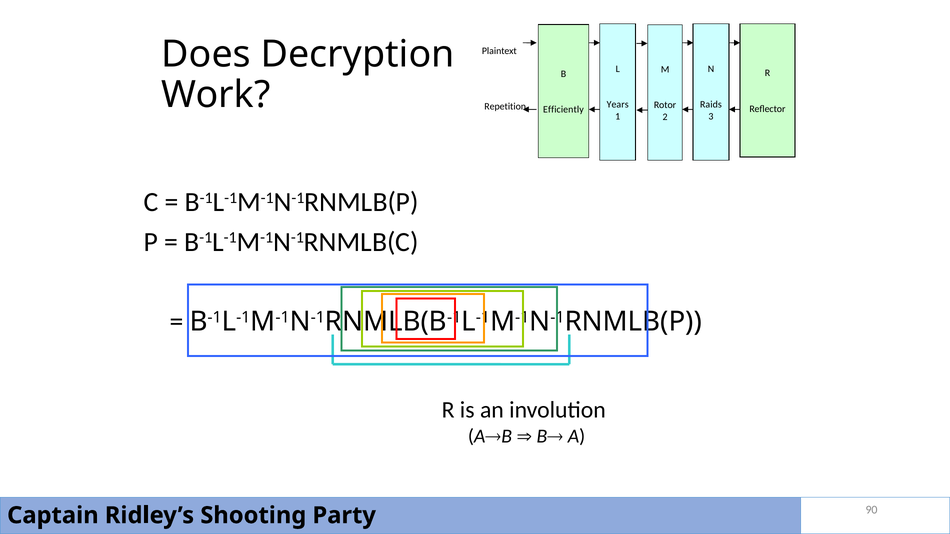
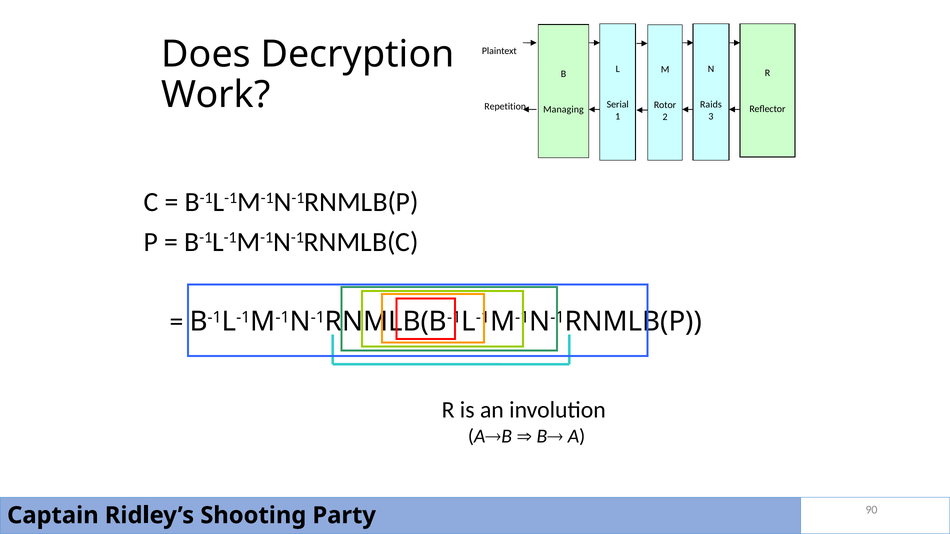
Years: Years -> Serial (618, 105)
Efficiently: Efficiently -> Managing (563, 110)
